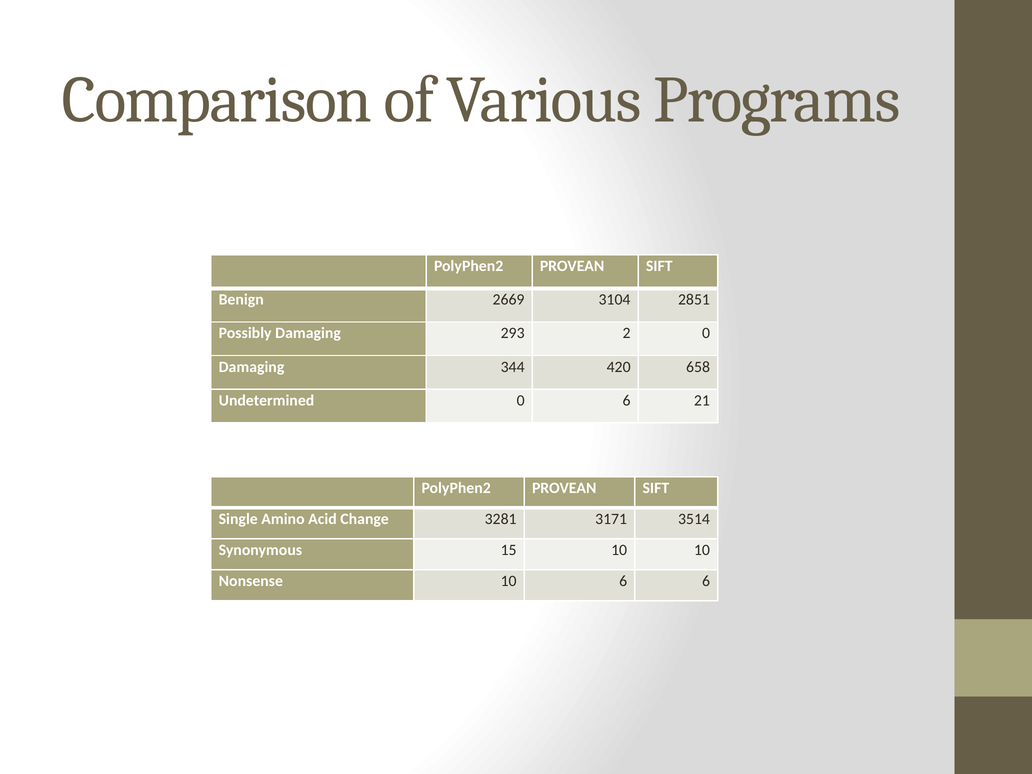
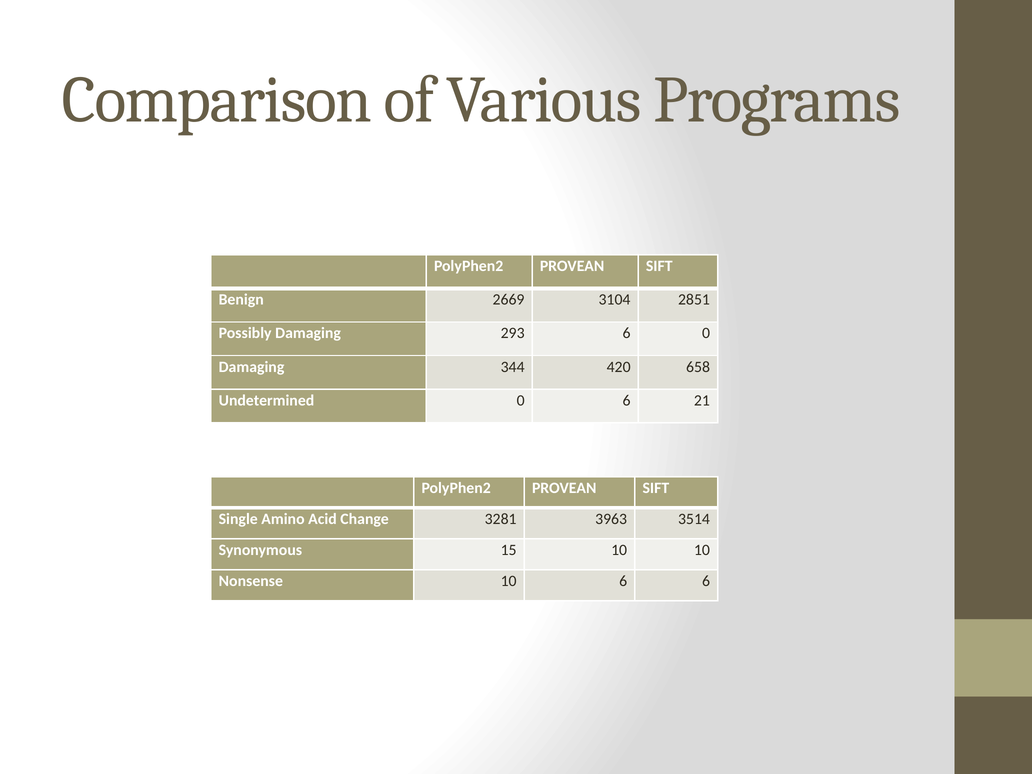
293 2: 2 -> 6 (627, 333)
3171: 3171 -> 3963 (611, 519)
